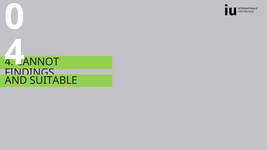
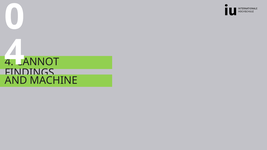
SUITABLE: SUITABLE -> MACHINE (54, 81)
